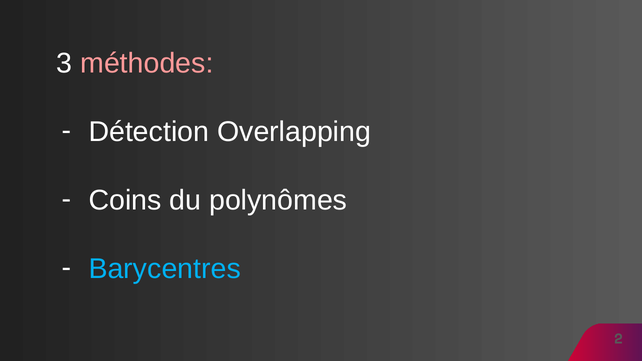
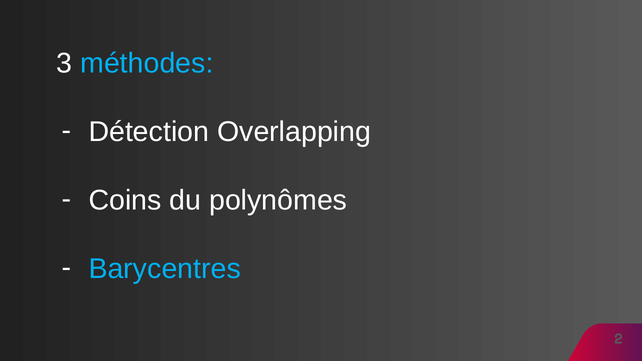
méthodes colour: pink -> light blue (147, 63)
